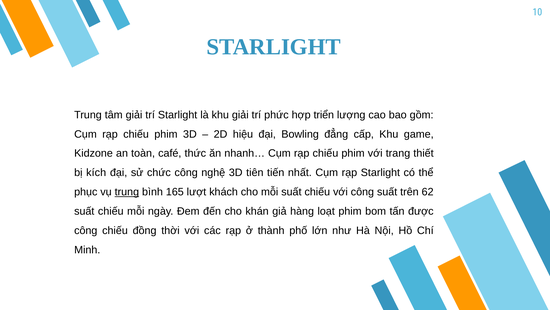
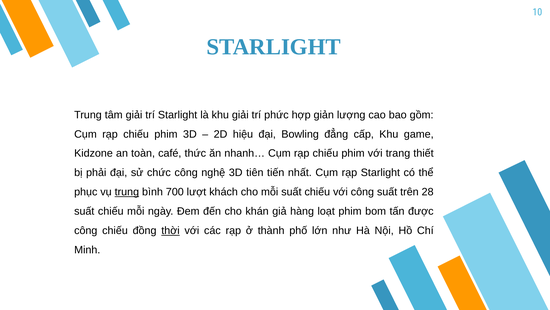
triển: triển -> giản (324, 115)
kích: kích -> phải (96, 172)
165: 165 -> 700 (175, 192)
62: 62 -> 28 (428, 192)
thời underline: none -> present (171, 230)
